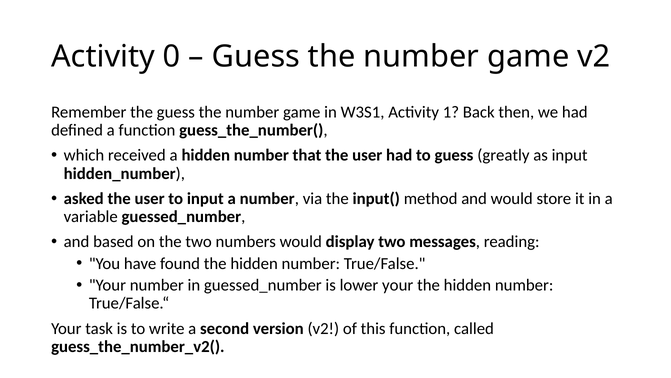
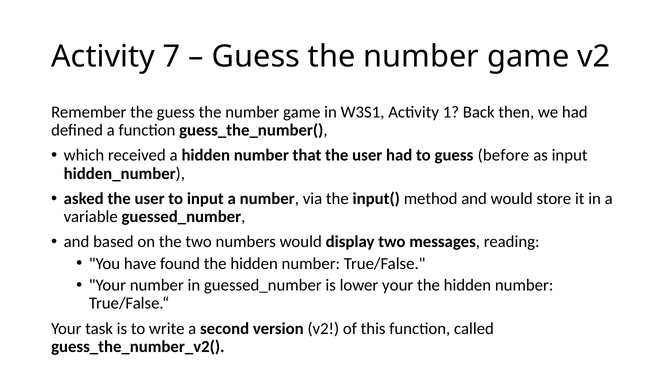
0: 0 -> 7 (172, 56)
greatly: greatly -> before (503, 155)
